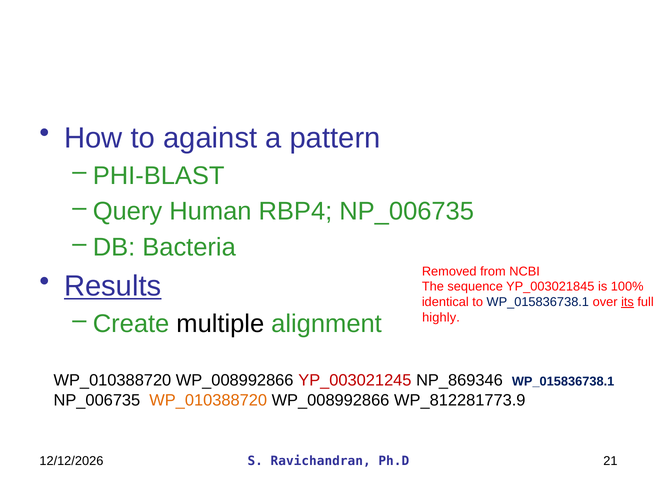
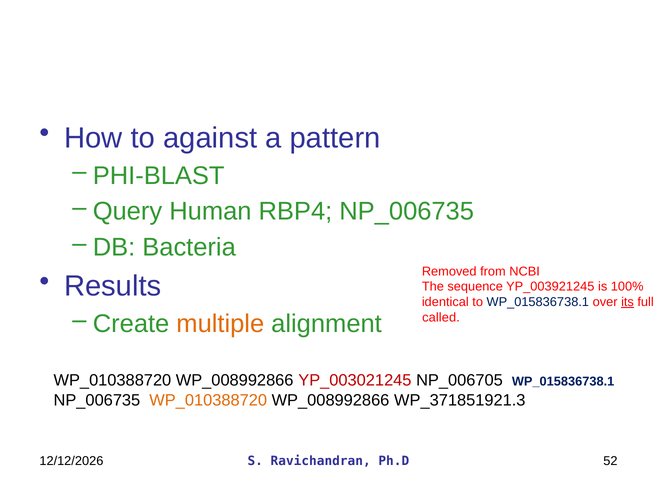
Results underline: present -> none (113, 286)
YP_003021845: YP_003021845 -> YP_003921245 (550, 287)
multiple colour: black -> orange (220, 324)
highly: highly -> called (441, 317)
NP_869346: NP_869346 -> NP_006705 (459, 380)
WP_812281773.9: WP_812281773.9 -> WP_371851921.3 (460, 400)
21: 21 -> 52 (610, 461)
